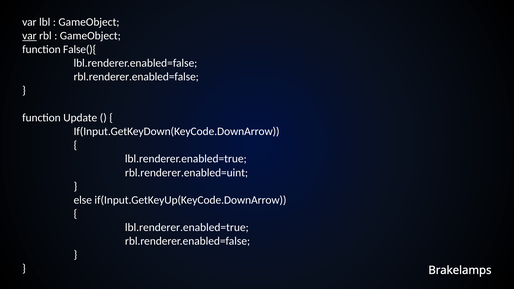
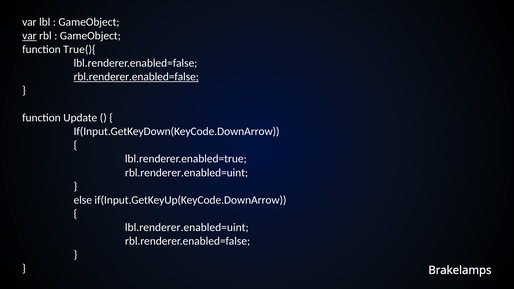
False(){: False(){ -> True(){ (80, 49)
rbl.renderer.enabled=false underline: none -> present (136, 77)
lbl.renderer.enabled=true: lbl.renderer.enabled=true -> lbl.renderer.enabled=uint (187, 227)
